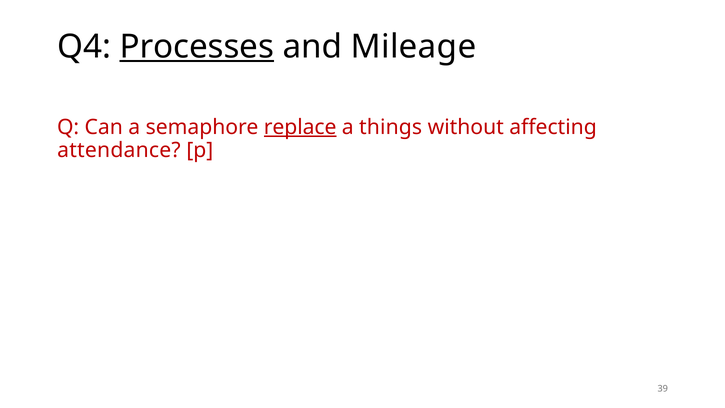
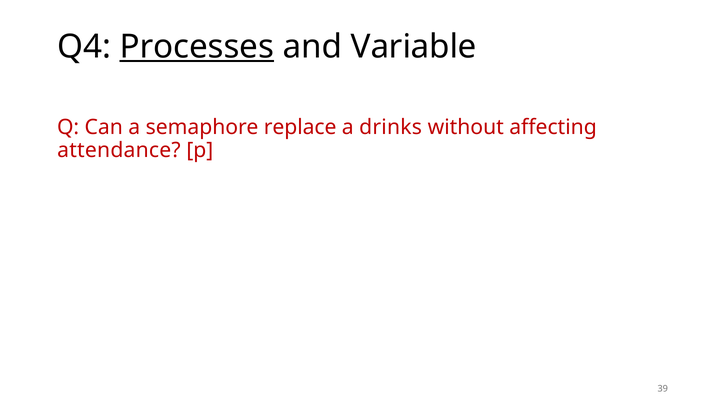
Mileage: Mileage -> Variable (414, 47)
replace underline: present -> none (300, 127)
things: things -> drinks (391, 127)
